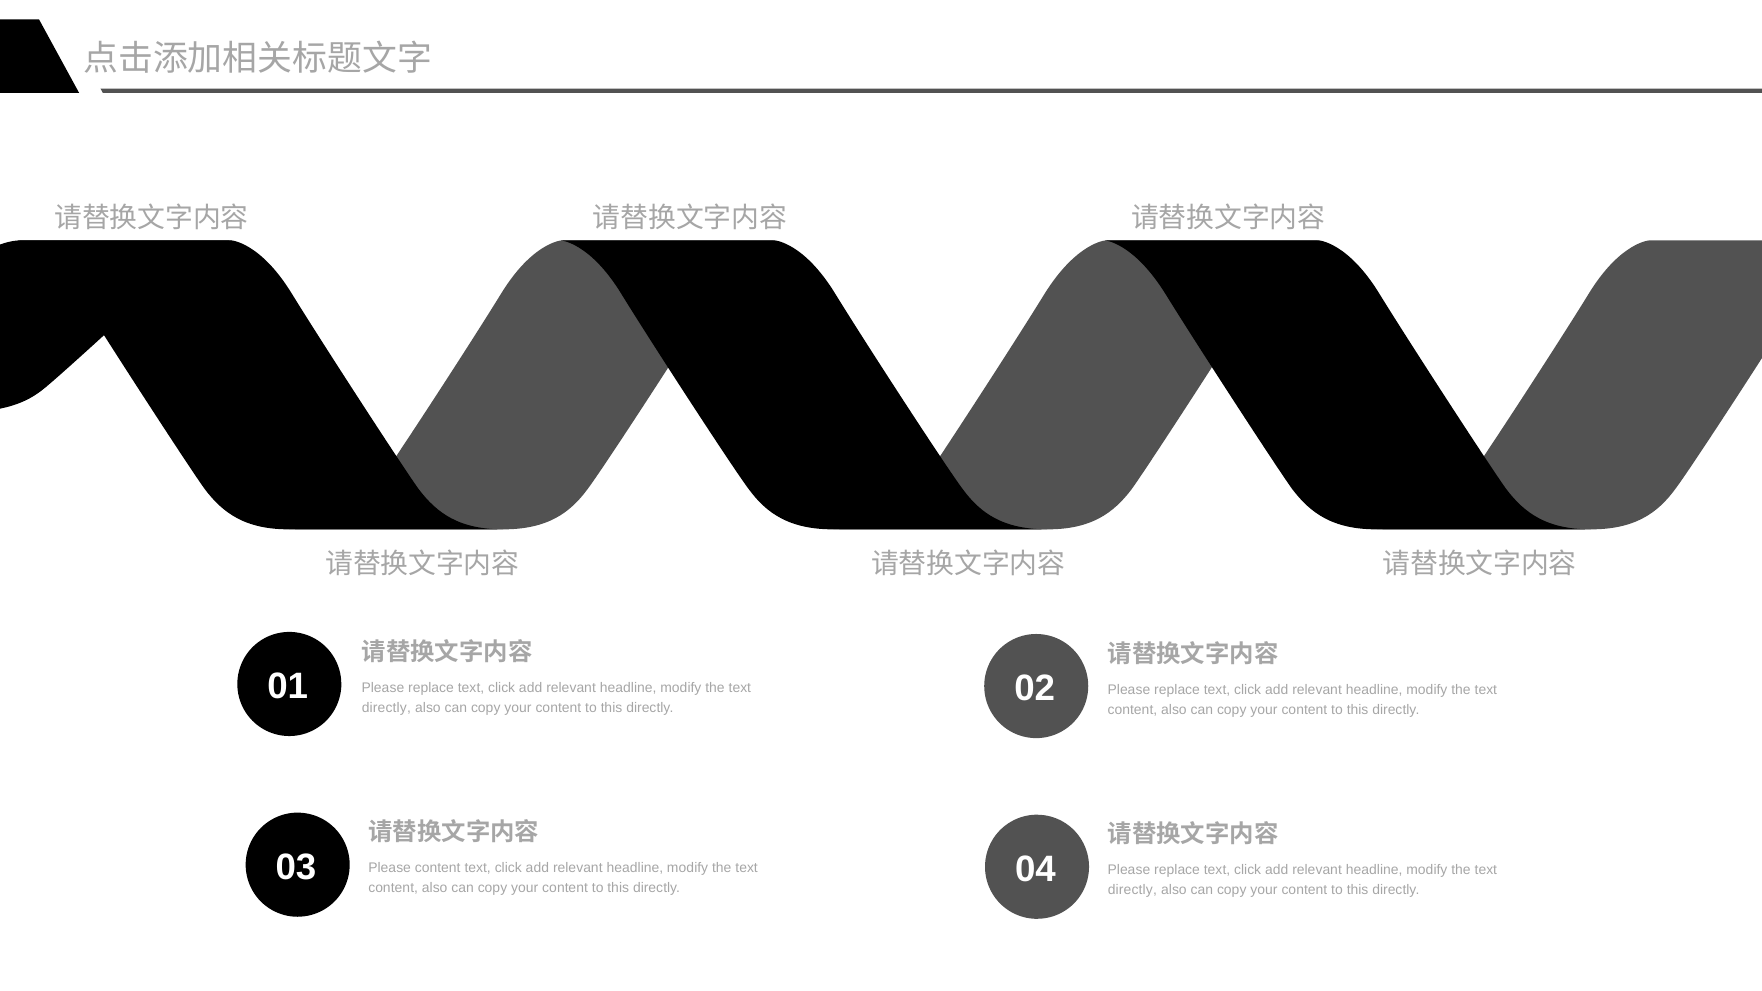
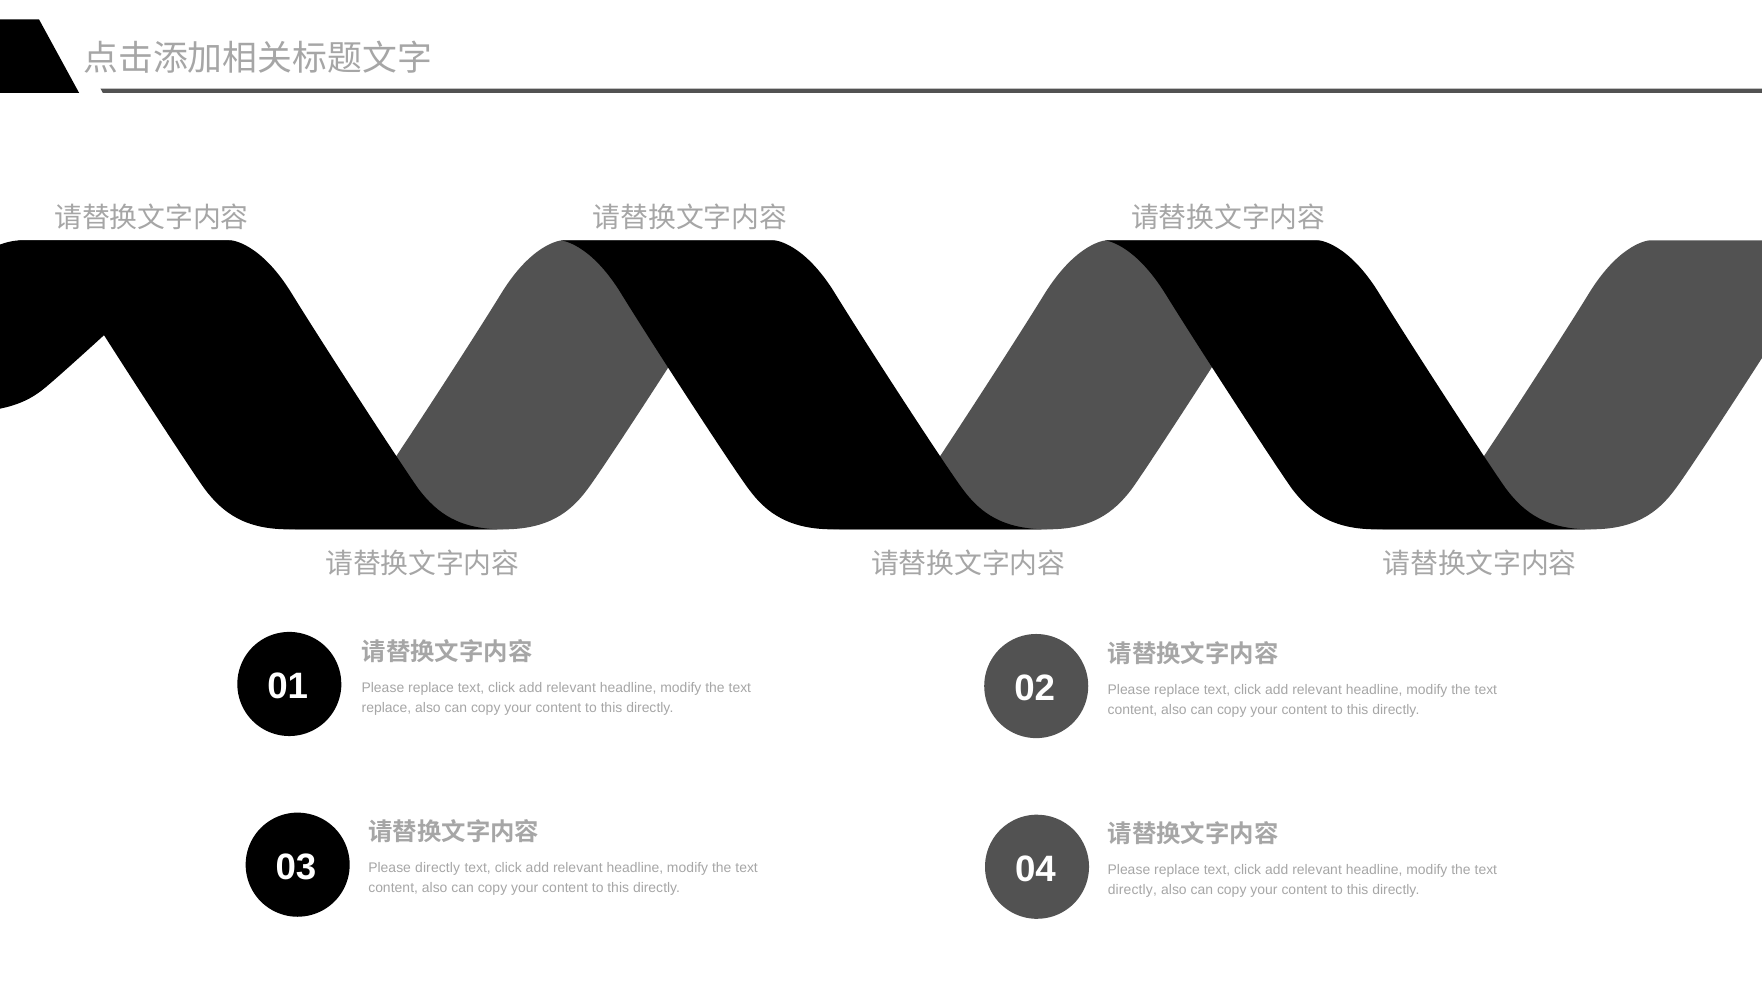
directly: directly -> replace (386, 708)
Please content: content -> directly (438, 868)
